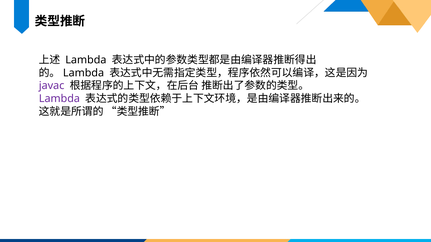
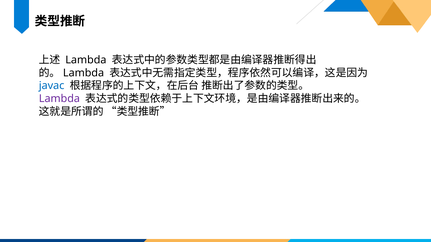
javac colour: purple -> blue (52, 86)
